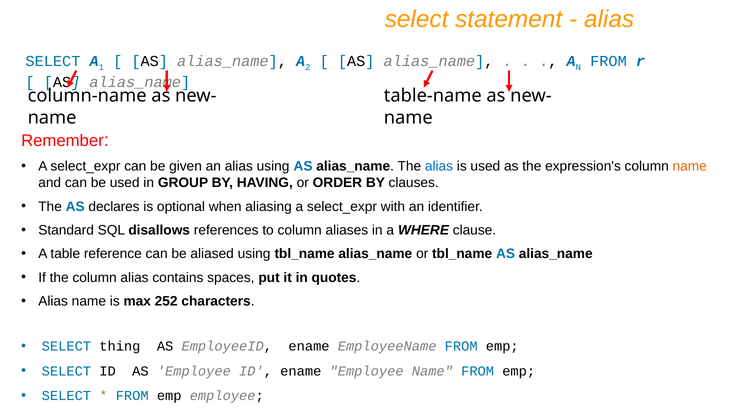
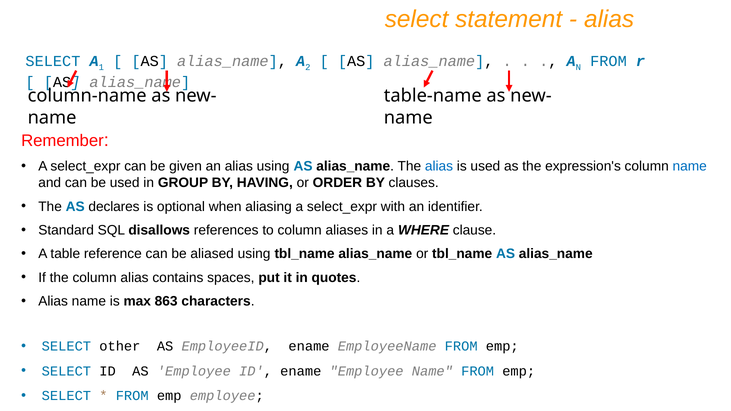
name colour: orange -> blue (690, 166)
252: 252 -> 863 (166, 302)
thing: thing -> other (120, 347)
